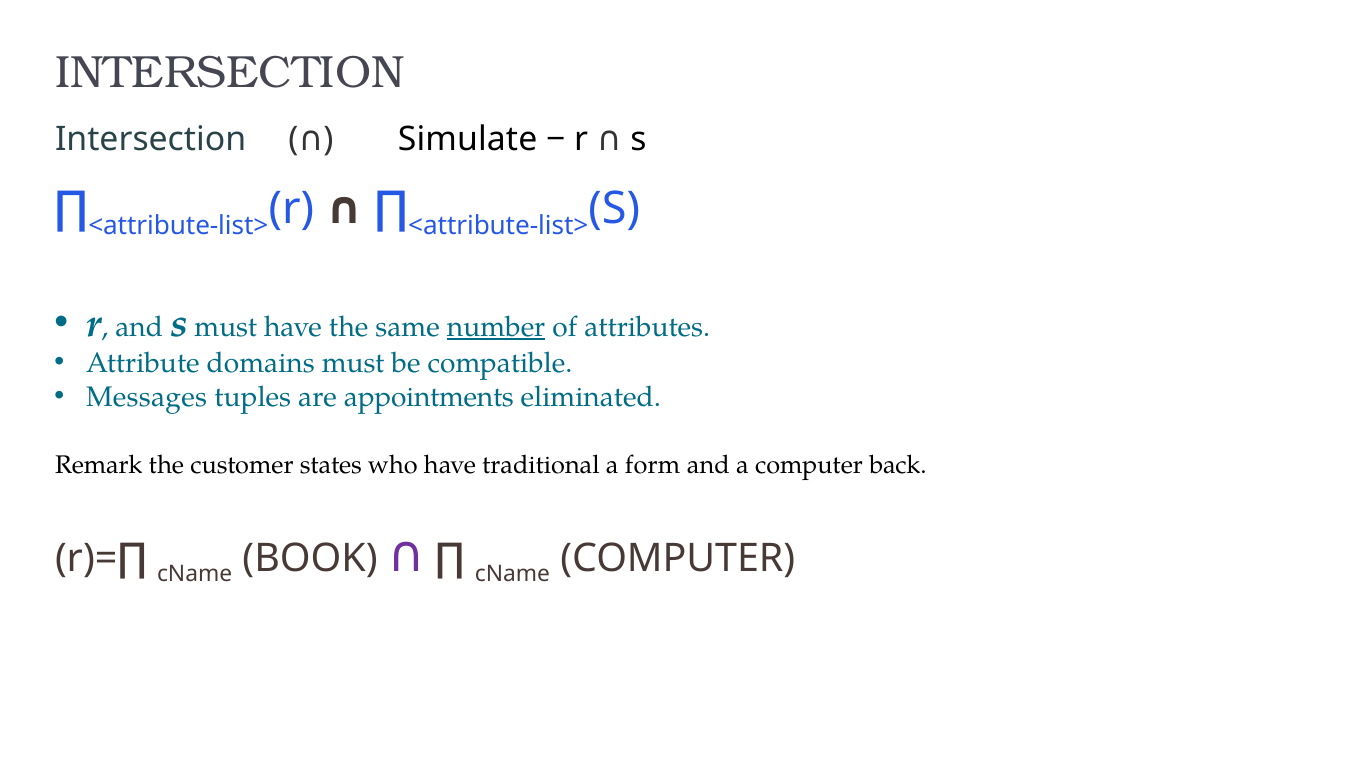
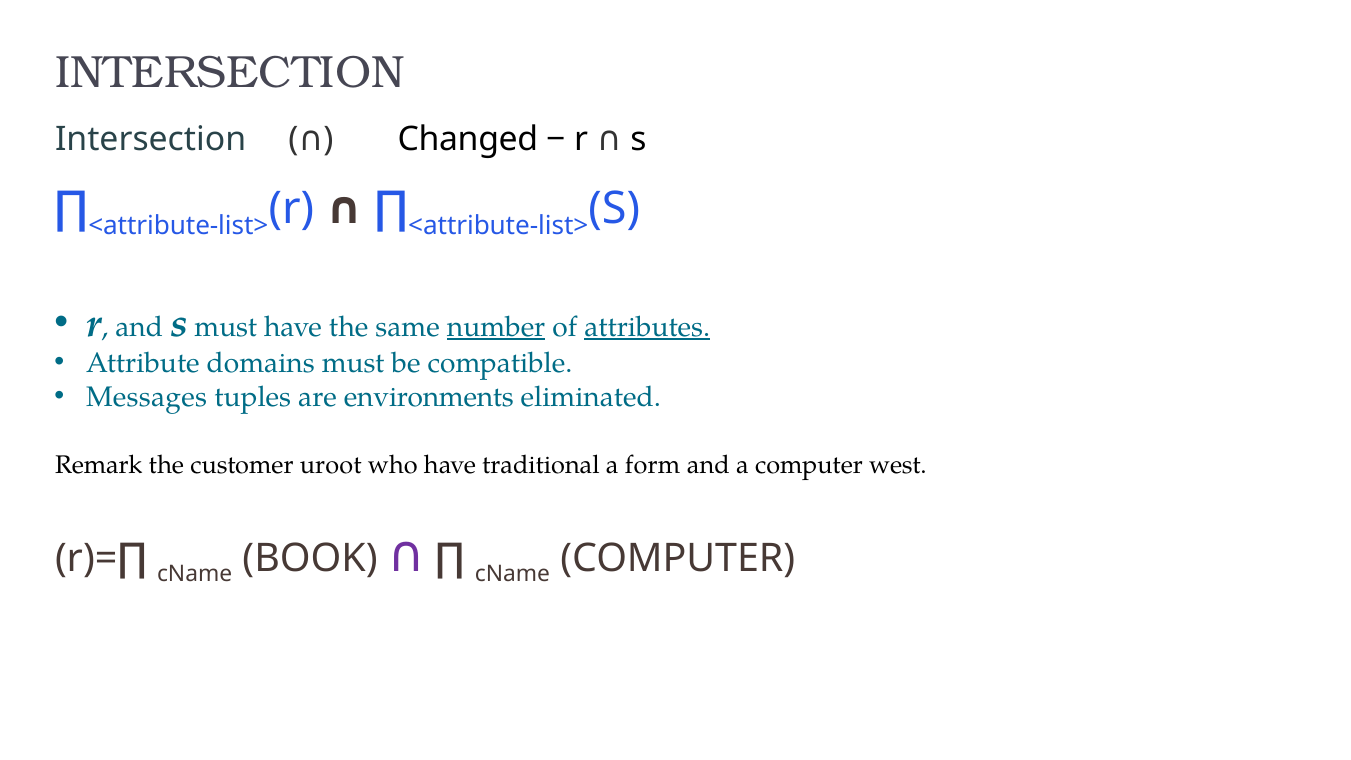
Simulate: Simulate -> Changed (468, 140)
attributes underline: none -> present (647, 327)
appointments: appointments -> environments (429, 397)
states: states -> uroot (331, 465)
back: back -> west (898, 465)
